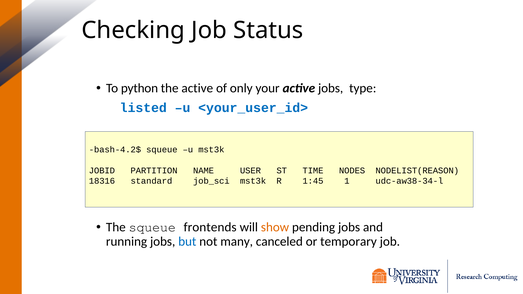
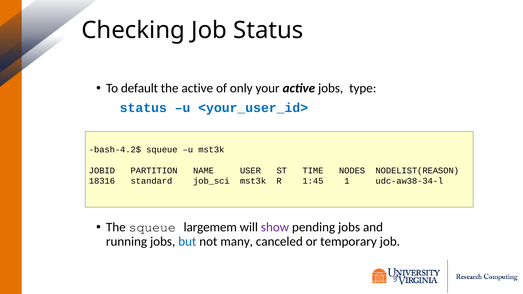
python: python -> default (139, 88)
listed: listed -> status (143, 108)
frontends: frontends -> largemem (210, 227)
show colour: orange -> purple (275, 227)
